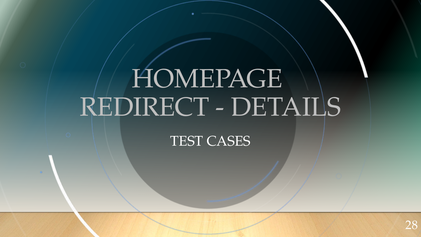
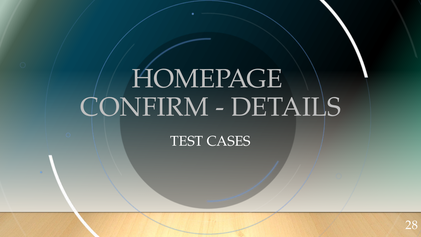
REDIRECT: REDIRECT -> CONFIRM (144, 107)
